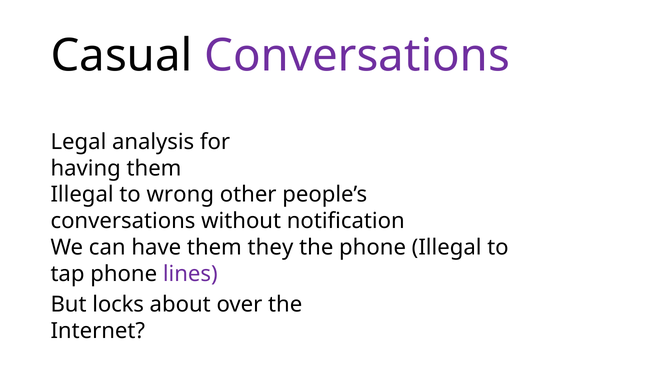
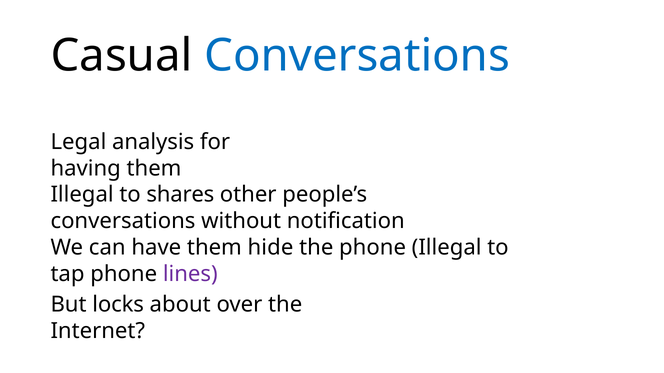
Conversations colour: purple -> blue (357, 56)
wrong: wrong -> shares (180, 195)
they: they -> hide (270, 248)
